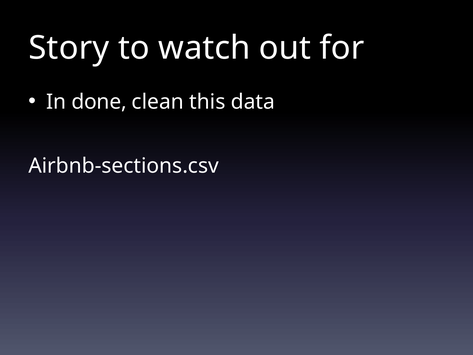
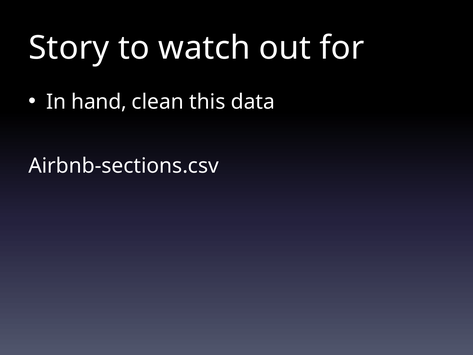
done: done -> hand (99, 102)
